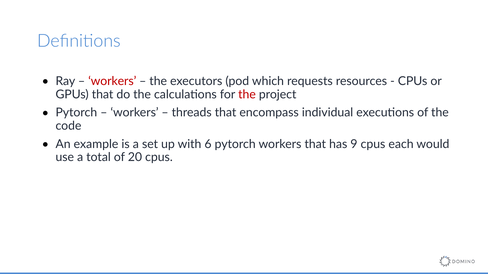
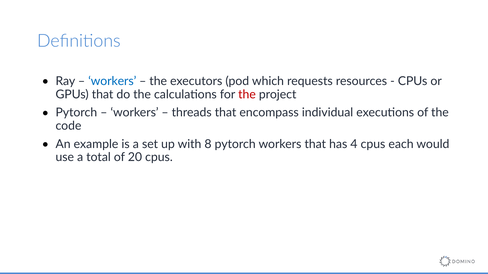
workers colour: red -> blue (112, 81)
6: 6 -> 8 (208, 144)
9: 9 -> 4 (354, 144)
